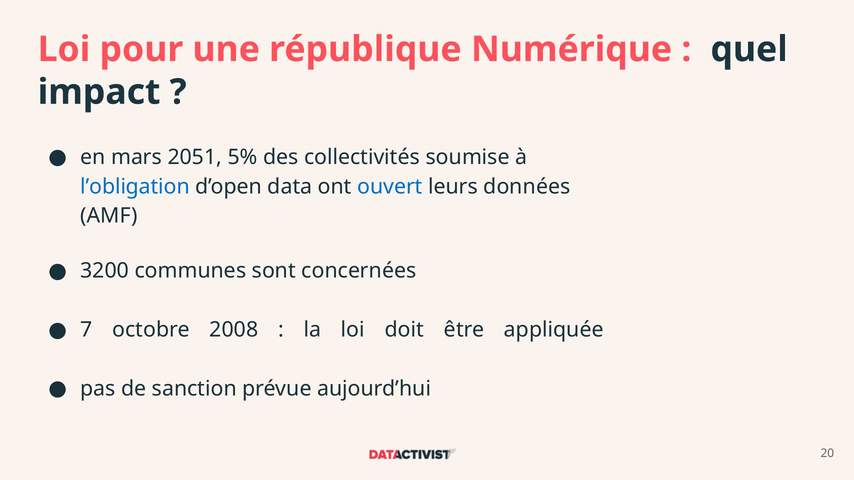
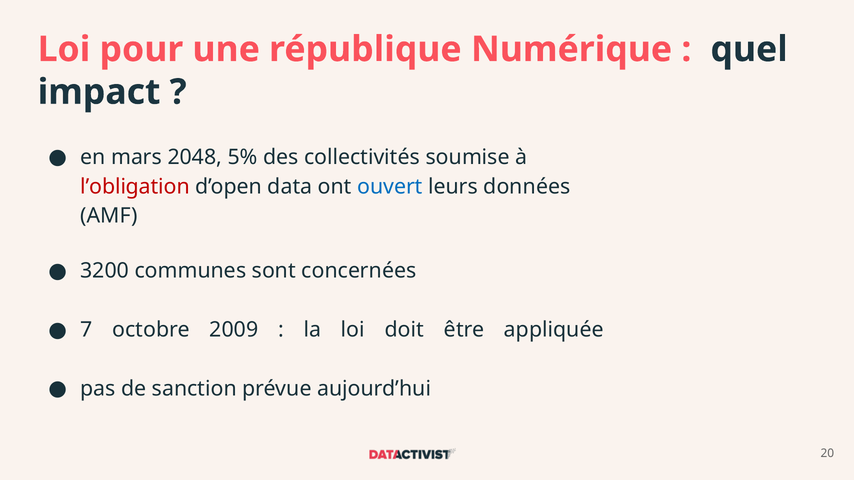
2051: 2051 -> 2048 (195, 157)
l’obligation colour: blue -> red (135, 187)
2008: 2008 -> 2009 (234, 330)
